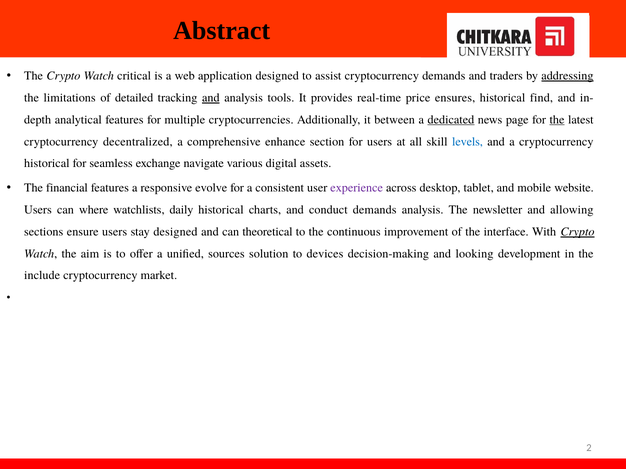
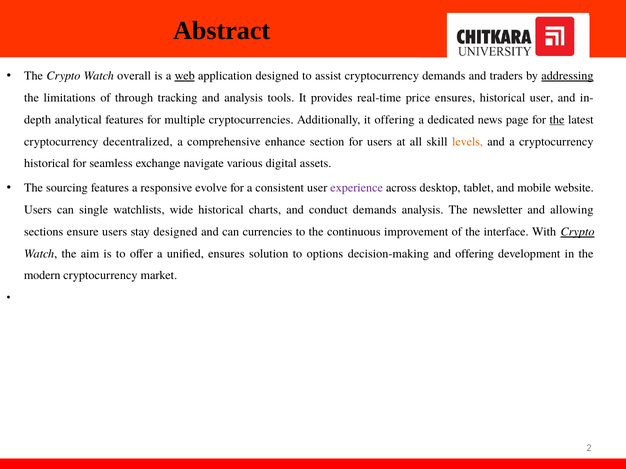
critical: critical -> overall (134, 76)
web underline: none -> present (185, 76)
detailed: detailed -> through (134, 98)
and underline: present -> none (211, 98)
historical find: find -> user (542, 98)
it between: between -> offering (395, 120)
dedicated underline: present -> none (451, 120)
levels colour: blue -> orange (467, 142)
financial: financial -> sourcing (67, 188)
where: where -> single (94, 210)
daily: daily -> wide (181, 210)
theoretical: theoretical -> currencies (267, 232)
unified sources: sources -> ensures (226, 254)
devices: devices -> options (325, 254)
and looking: looking -> offering (475, 254)
include: include -> modern (42, 276)
